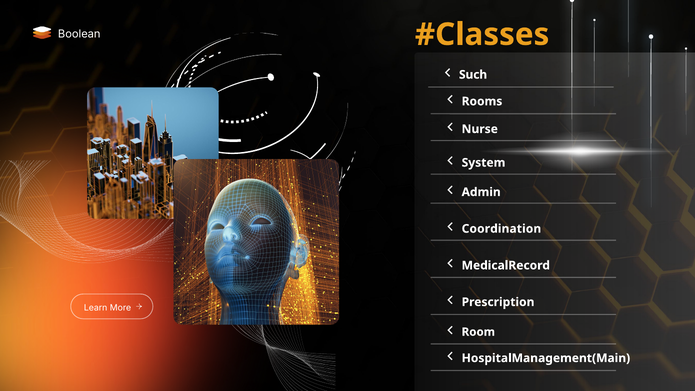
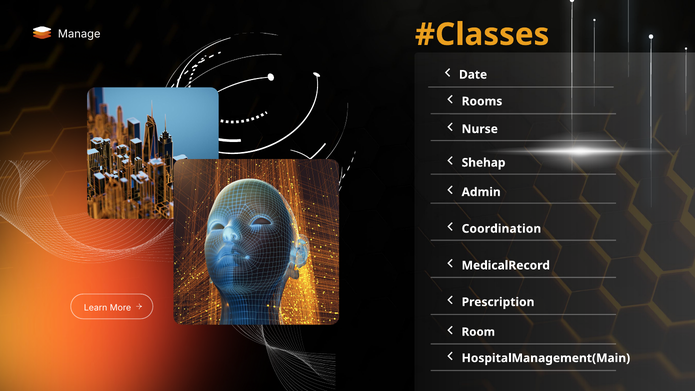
Boolean: Boolean -> Manage (79, 34)
Such: Such -> Date (473, 75)
System: System -> Shehap (484, 163)
